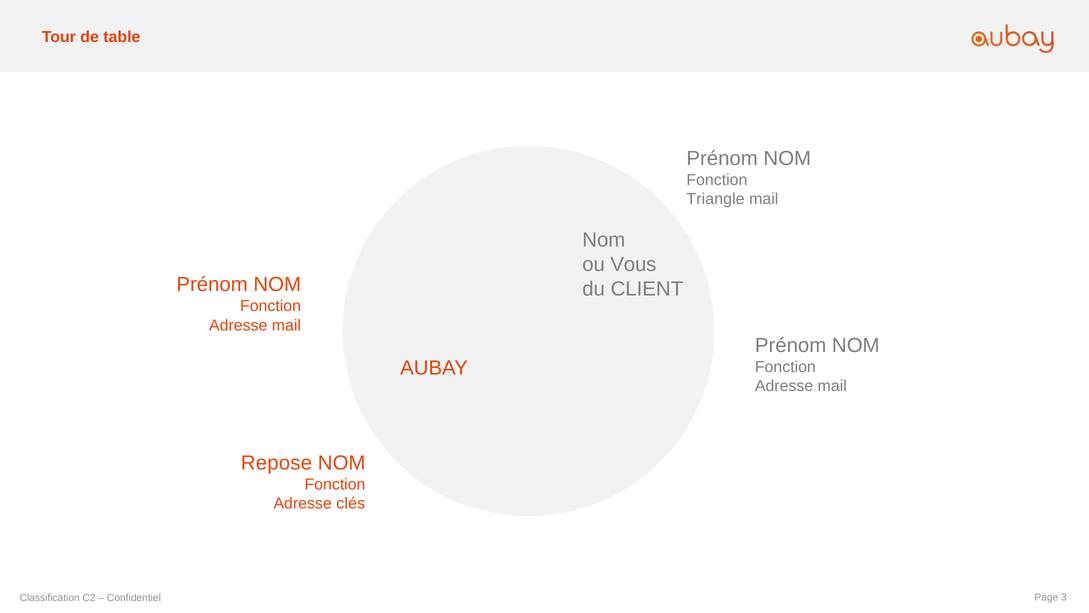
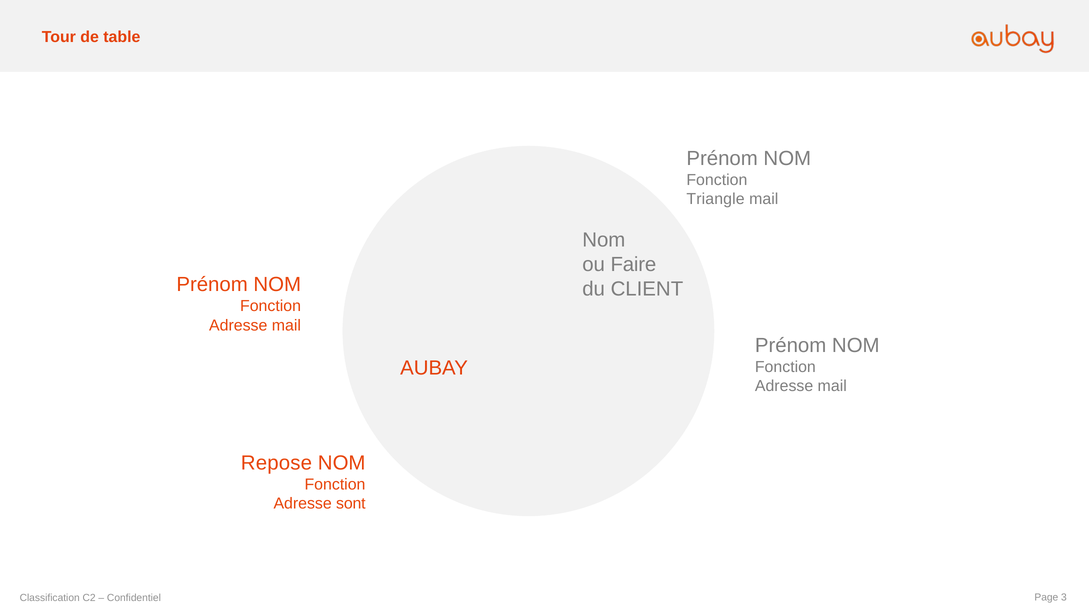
Vous: Vous -> Faire (633, 264)
clés: clés -> sont (351, 503)
